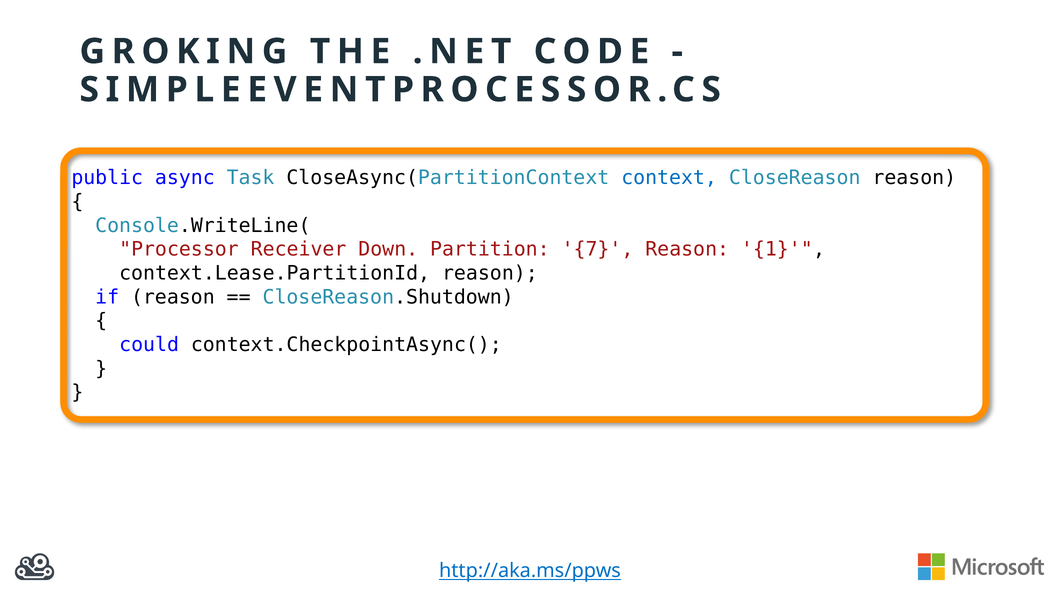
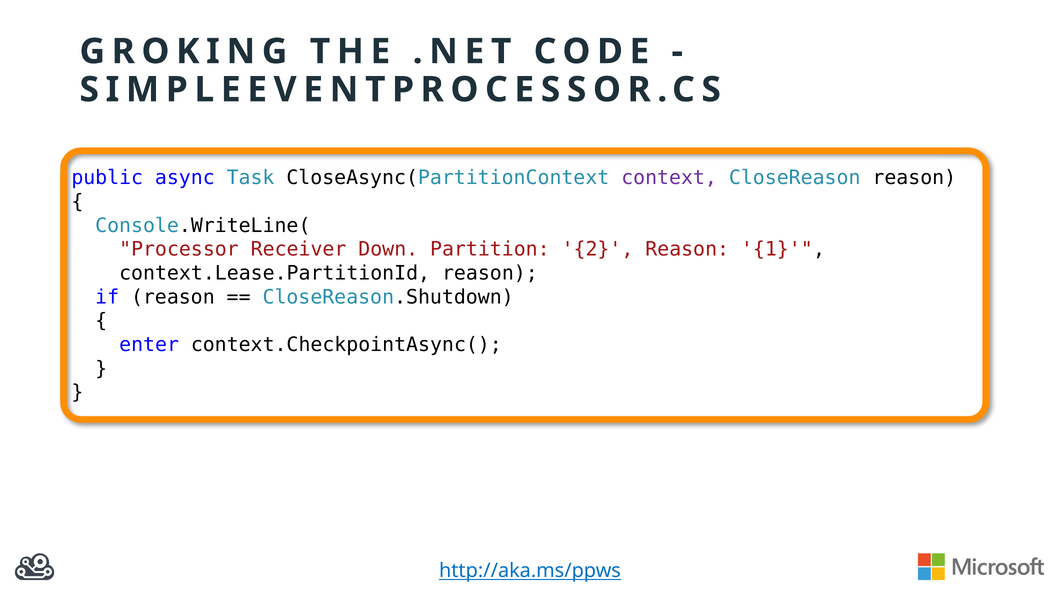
context colour: blue -> purple (669, 178)
7: 7 -> 2 (598, 249)
could: could -> enter (149, 345)
